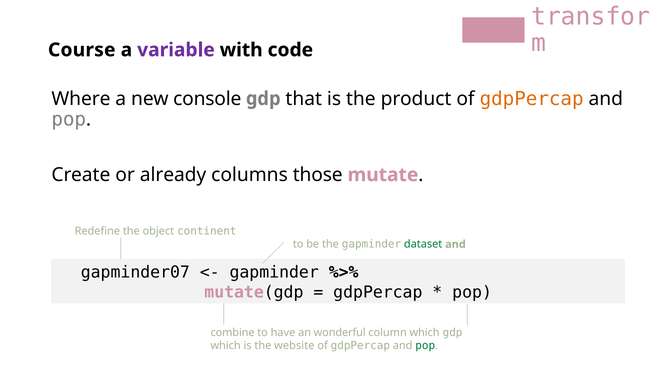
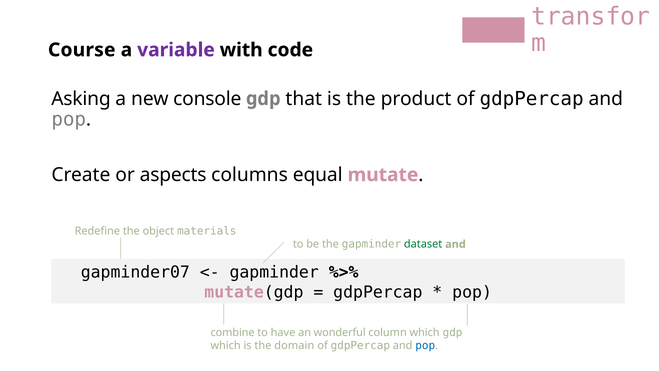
Where: Where -> Asking (81, 99)
gdpPercap colour: orange -> black (532, 99)
already: already -> aspects (173, 175)
those: those -> equal (318, 175)
continent: continent -> materials (207, 231)
website: website -> domain (294, 345)
pop colour: green -> blue (425, 345)
